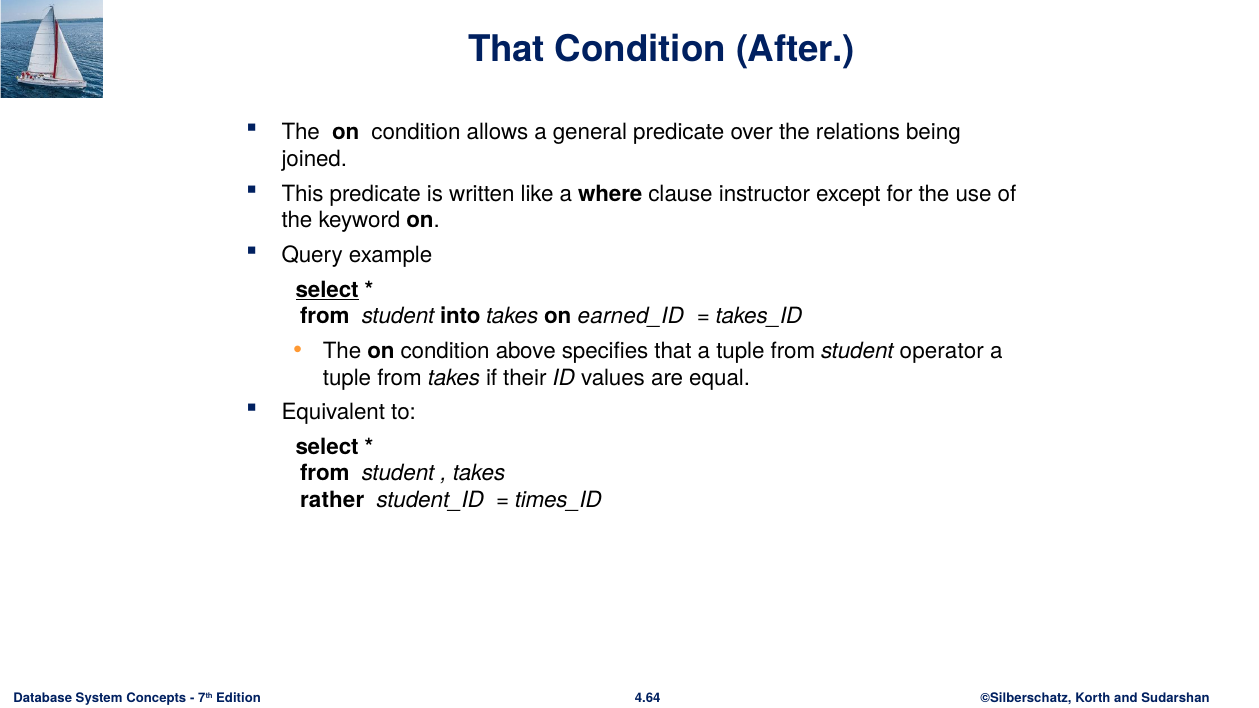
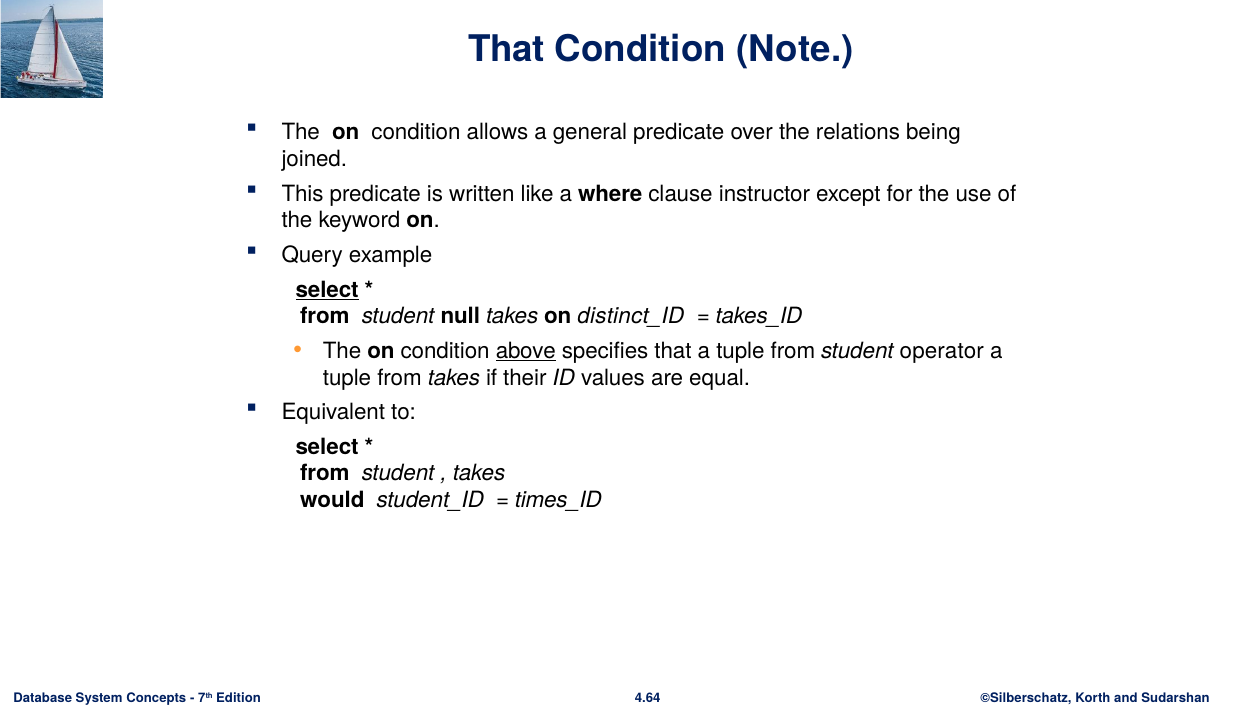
After: After -> Note (795, 49)
into: into -> null (460, 317)
earned_ID: earned_ID -> distinct_ID (631, 317)
above underline: none -> present (526, 351)
rather: rather -> would (332, 500)
